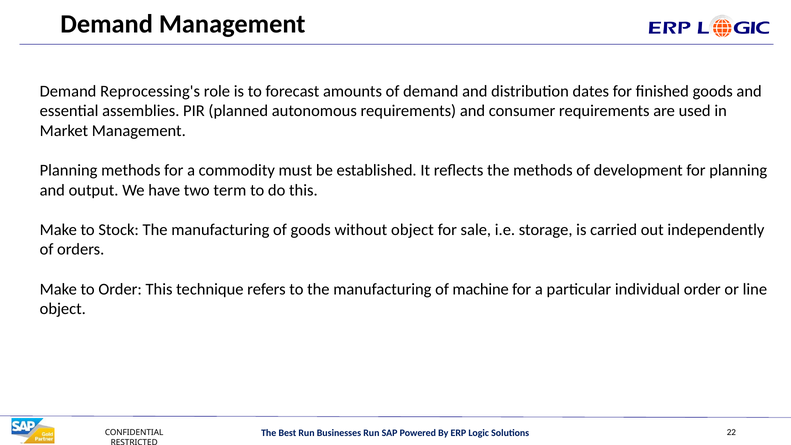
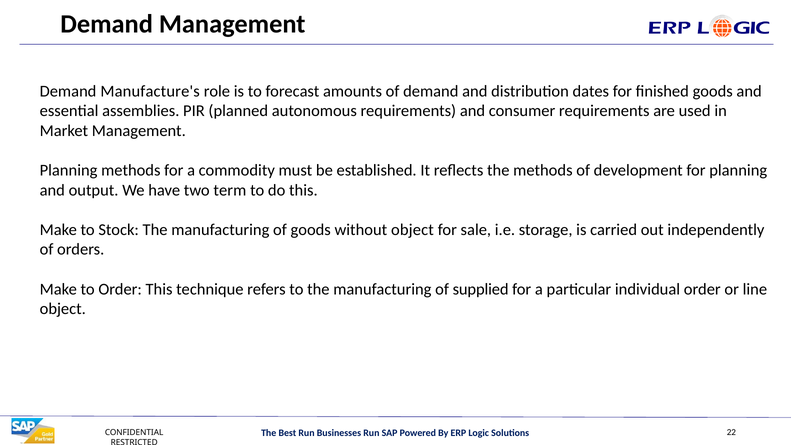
Reprocessing's: Reprocessing's -> Manufacture's (150, 91)
machine: machine -> supplied (481, 289)
